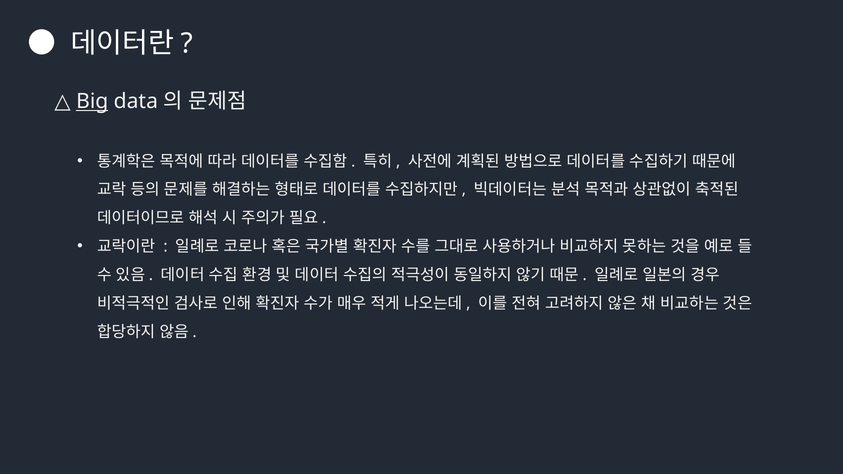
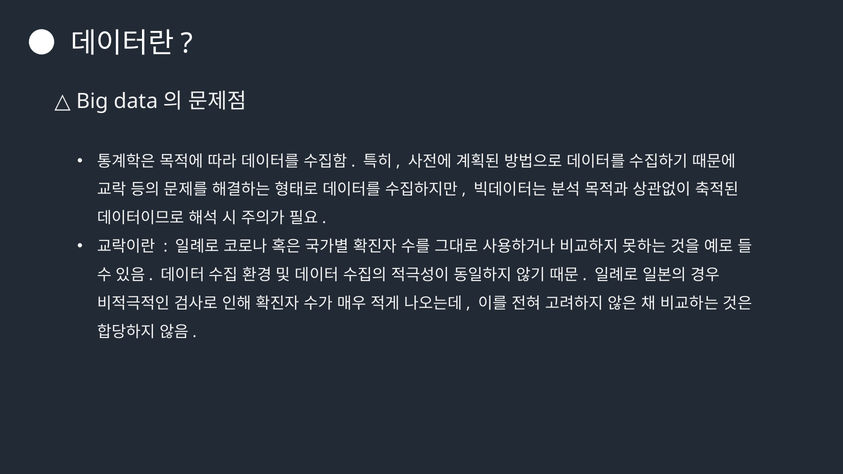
Big underline: present -> none (92, 101)
